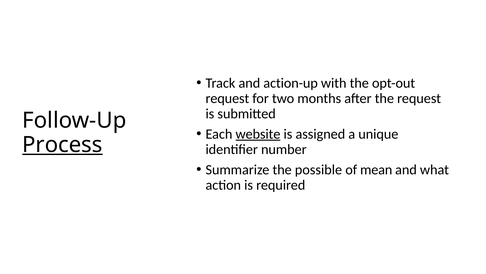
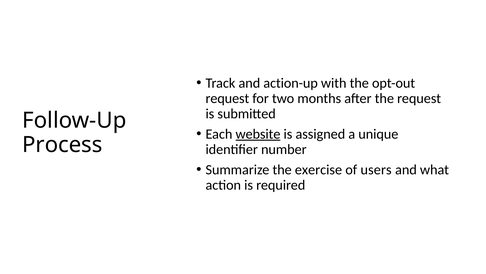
Process underline: present -> none (62, 144)
possible: possible -> exercise (319, 169)
mean: mean -> users (376, 169)
